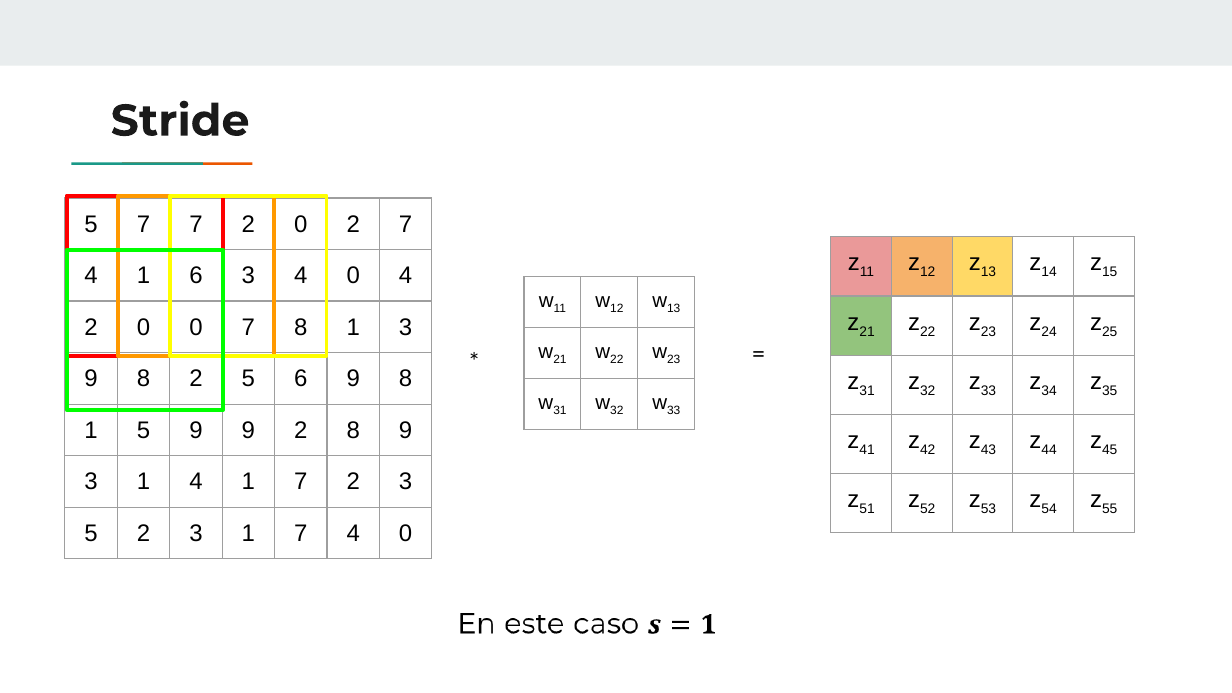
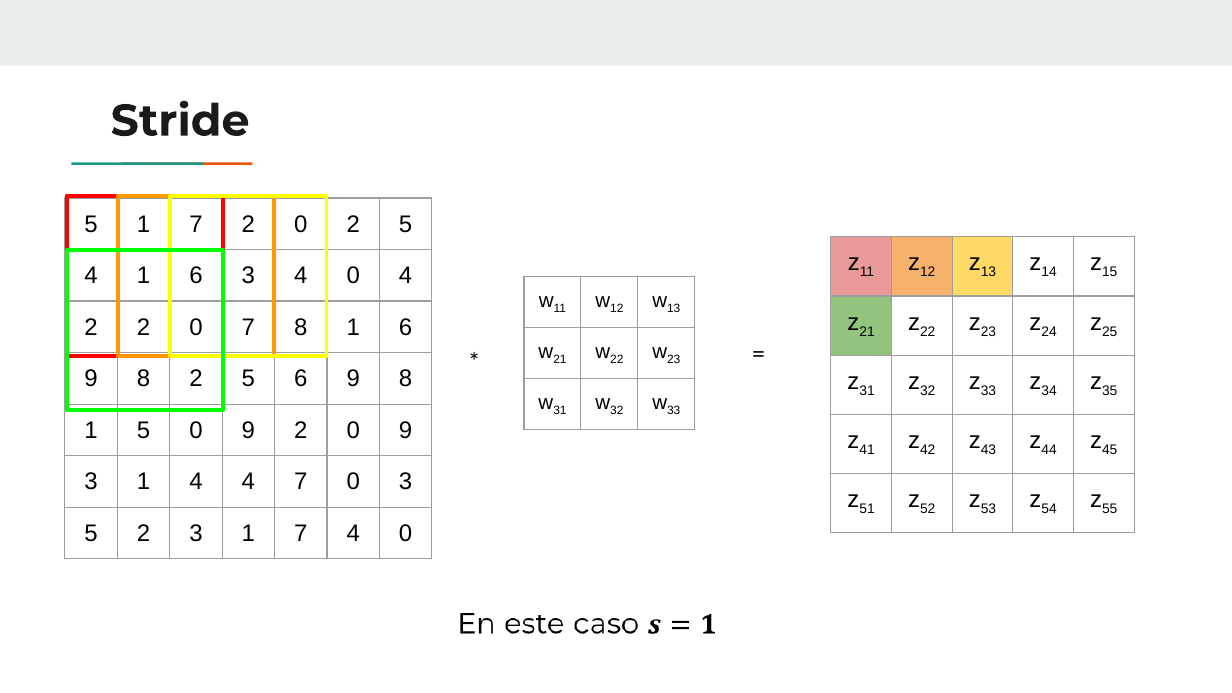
5 7: 7 -> 1 (143, 224)
0 2 7: 7 -> 5 (406, 224)
0: 0 -> 2 (143, 327)
8 1 3: 3 -> 6 (406, 327)
5 9: 9 -> 0 (196, 430)
9 2 8: 8 -> 0 (353, 430)
1 4 1: 1 -> 4 (248, 482)
2: 2 -> 0 (353, 482)
